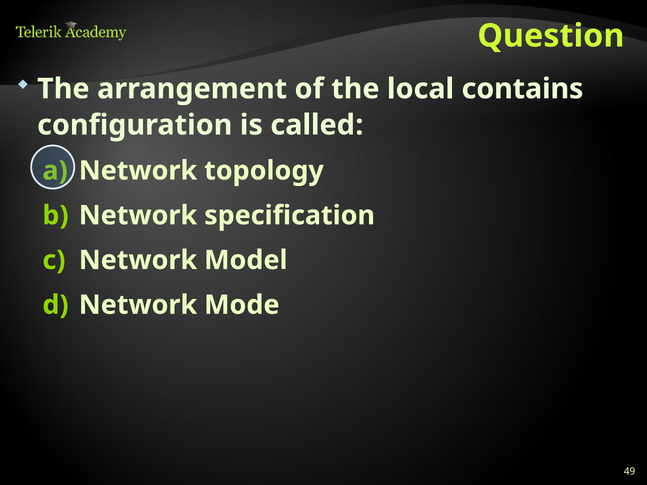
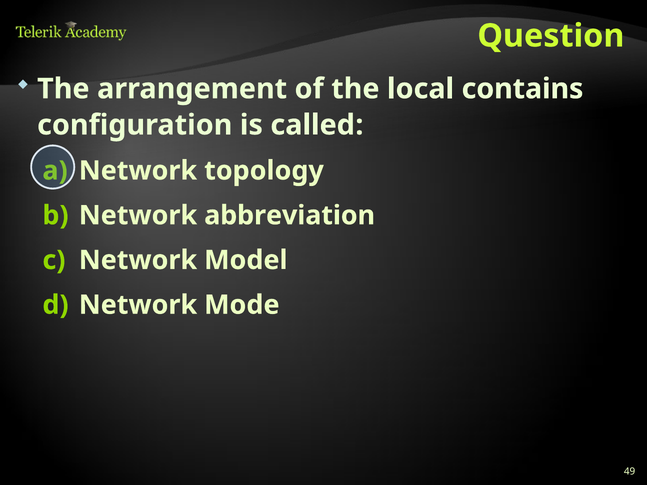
specification: specification -> abbreviation (290, 216)
